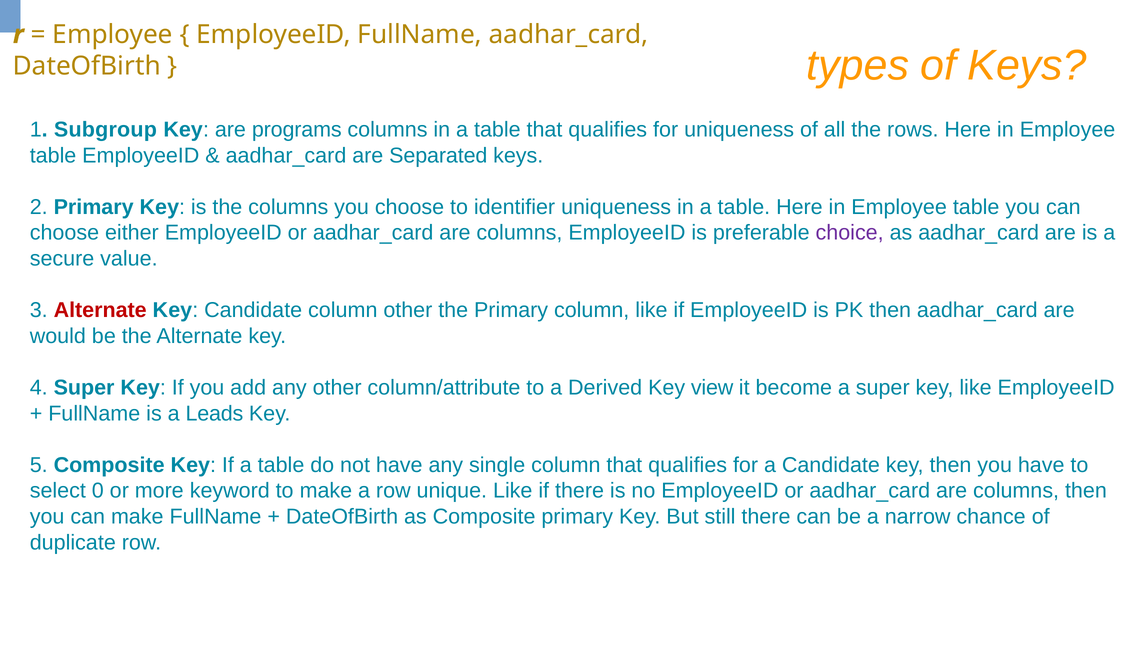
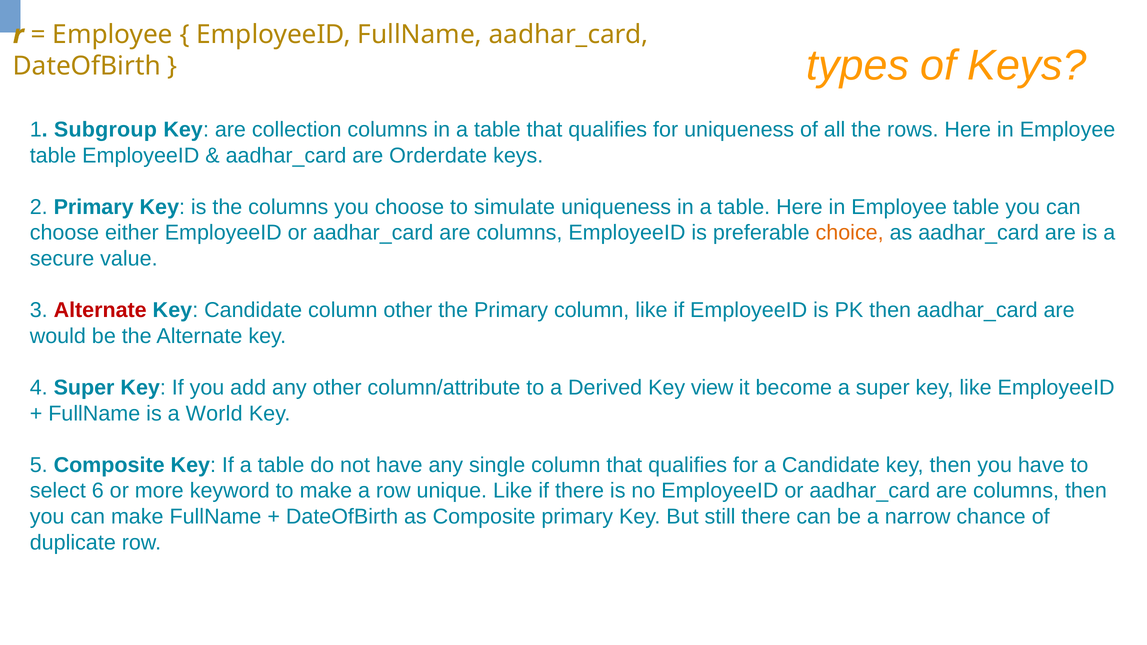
programs: programs -> collection (297, 130)
Separated: Separated -> Orderdate (438, 155)
identifier: identifier -> simulate (514, 207)
choice colour: purple -> orange (850, 233)
Leads: Leads -> World (214, 414)
0: 0 -> 6 (98, 491)
